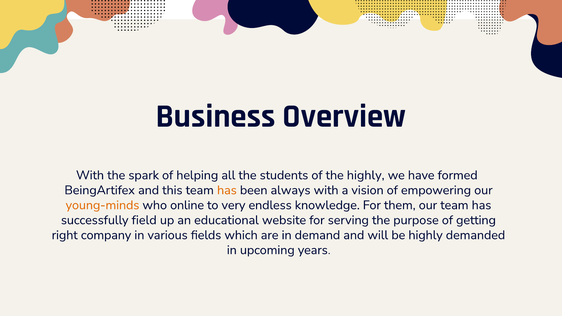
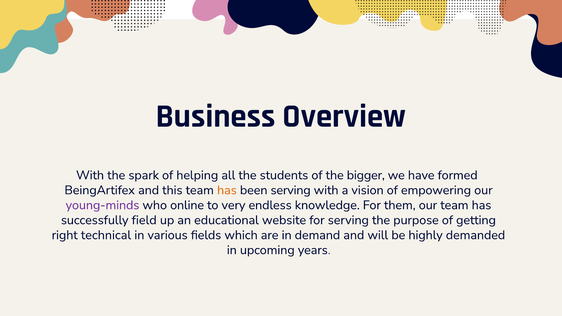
the highly: highly -> bigger (366, 175)
been always: always -> serving (291, 190)
young-minds colour: orange -> purple (102, 205)
company: company -> technical (106, 235)
